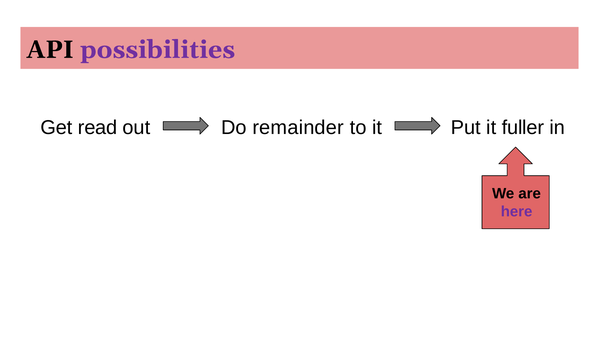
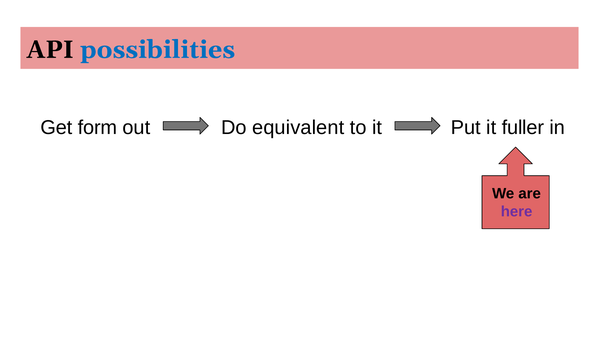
possibilities colour: purple -> blue (158, 50)
read: read -> form (98, 127)
remainder: remainder -> equivalent (298, 127)
